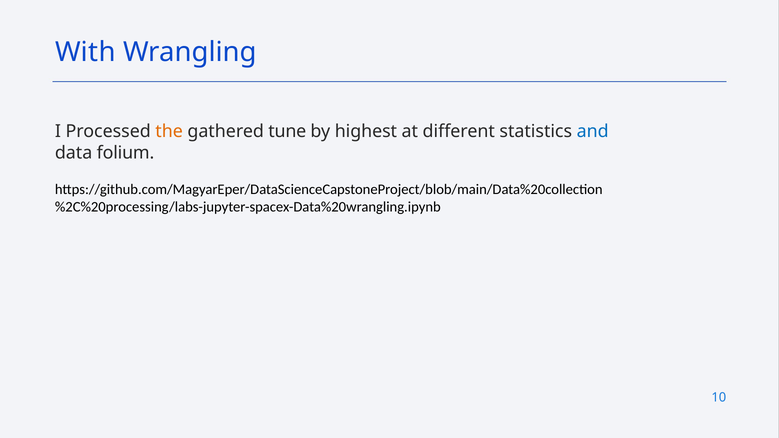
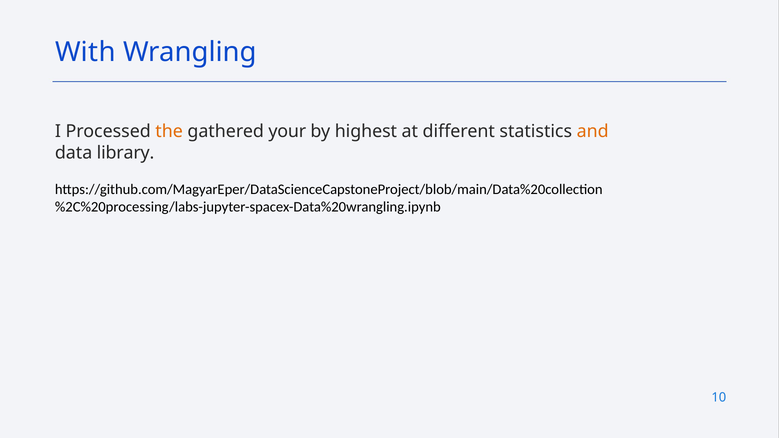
tune: tune -> your (287, 131)
and colour: blue -> orange (593, 131)
folium: folium -> library (125, 153)
